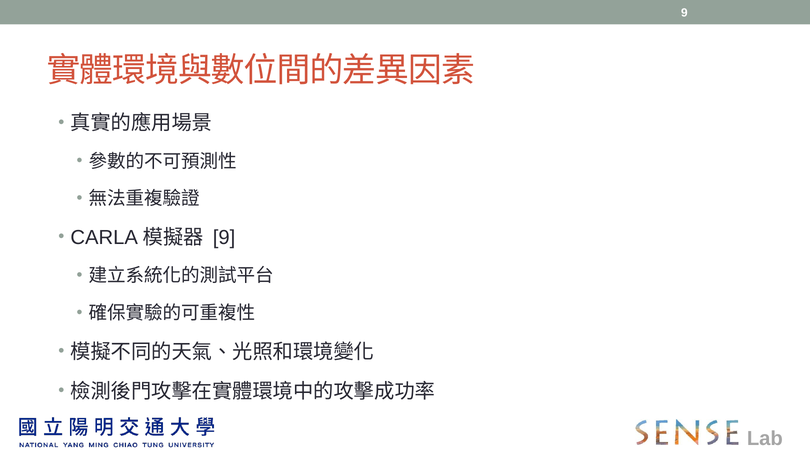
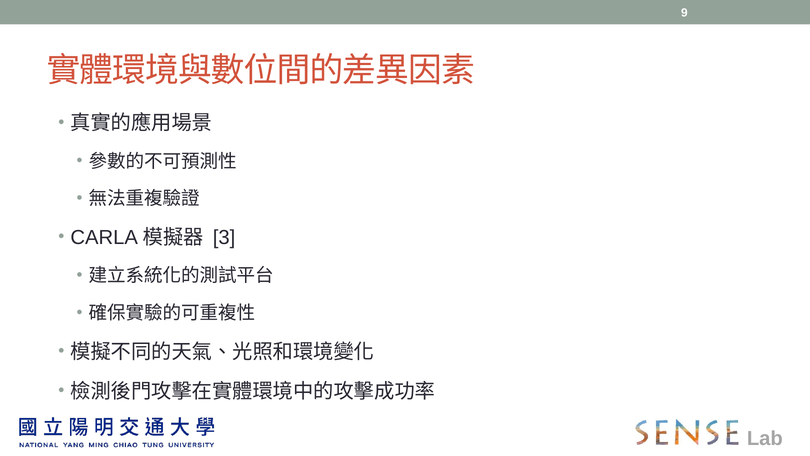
9: 9 -> 3 (224, 237)
